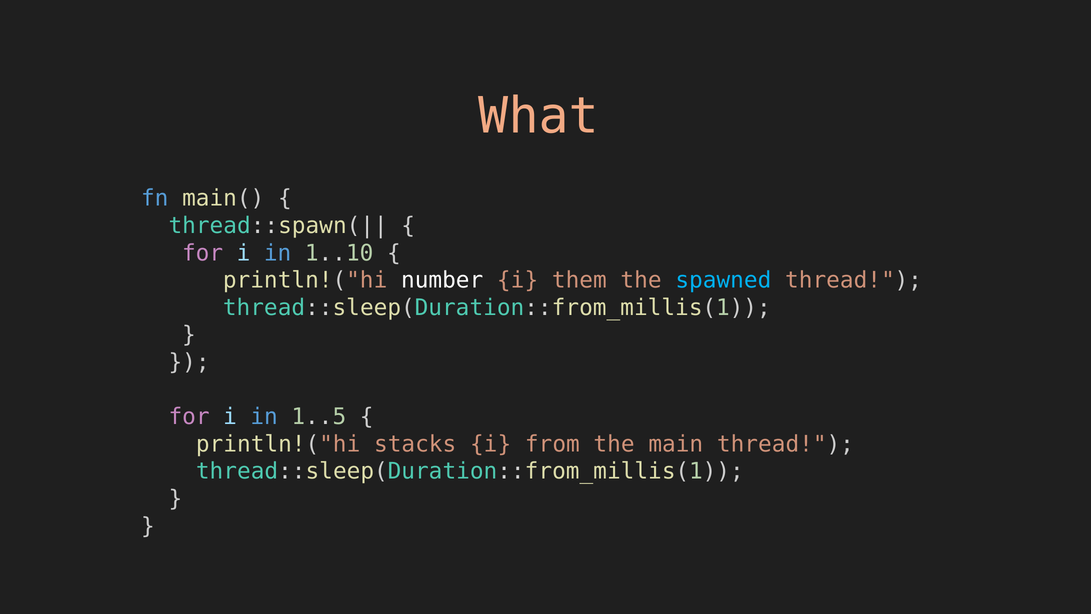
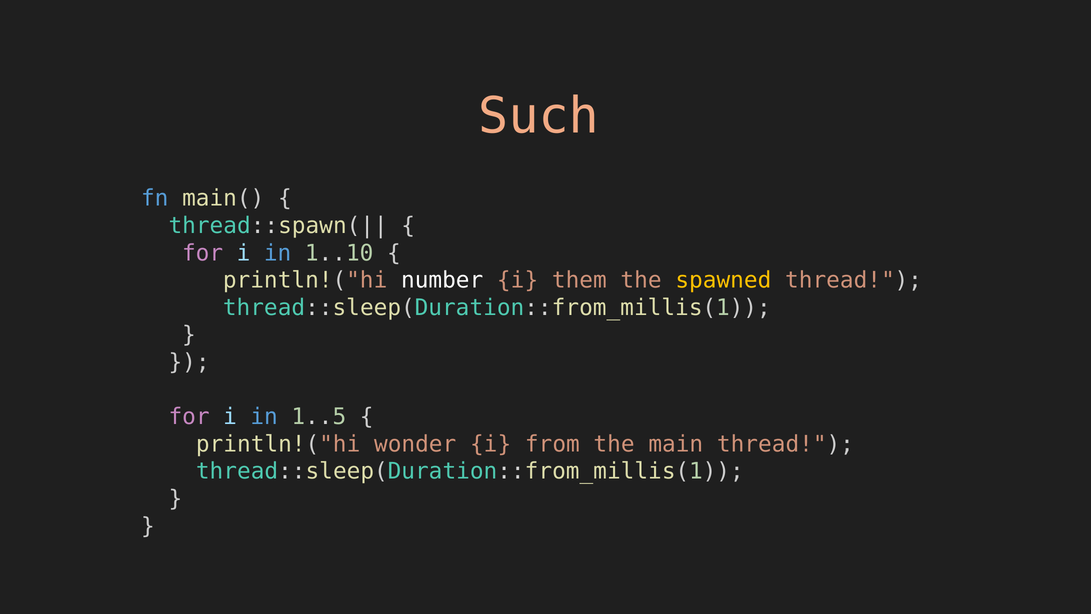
What: What -> Such (539, 116)
spawned colour: light blue -> yellow (723, 280)
stacks: stacks -> wonder (415, 444)
